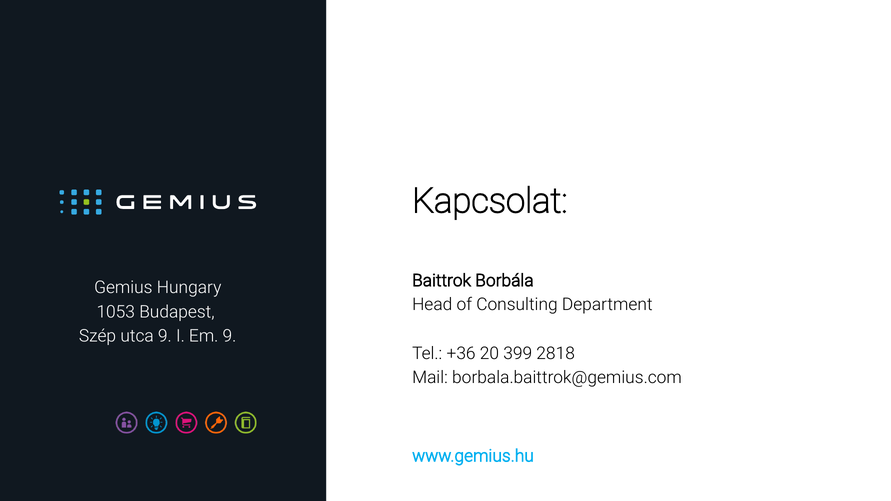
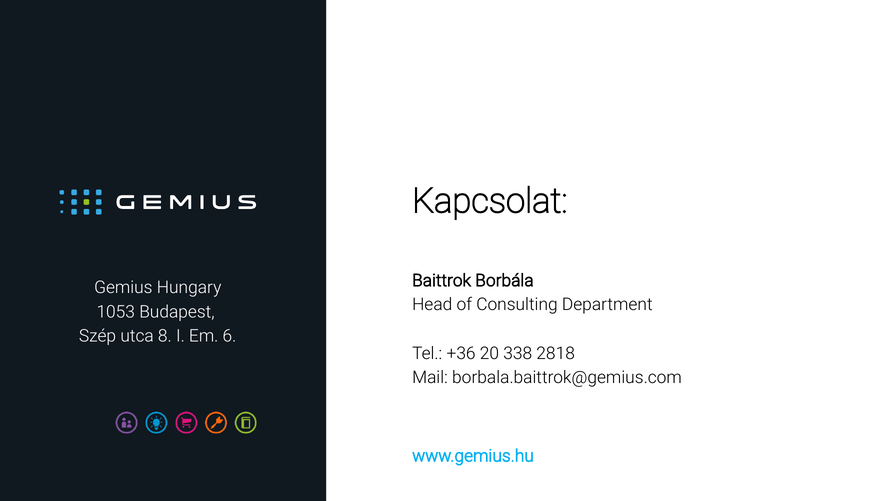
utca 9: 9 -> 8 (165, 336)
Em 9: 9 -> 6 (229, 336)
399: 399 -> 338 (518, 353)
